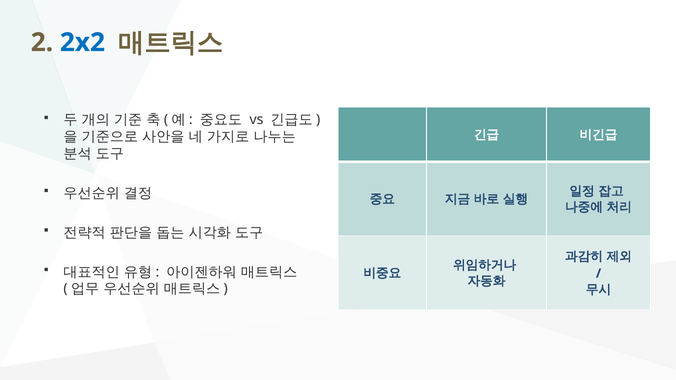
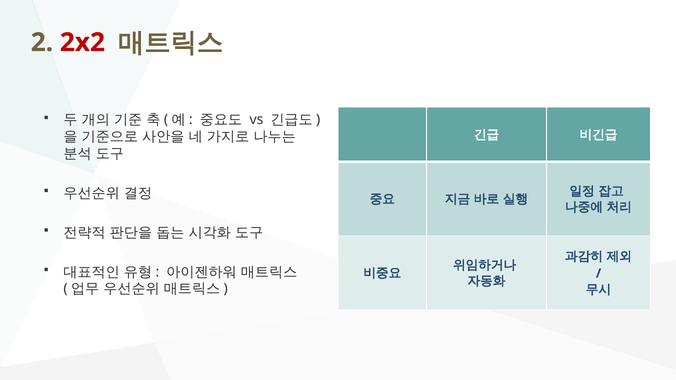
2x2 colour: blue -> red (82, 42)
